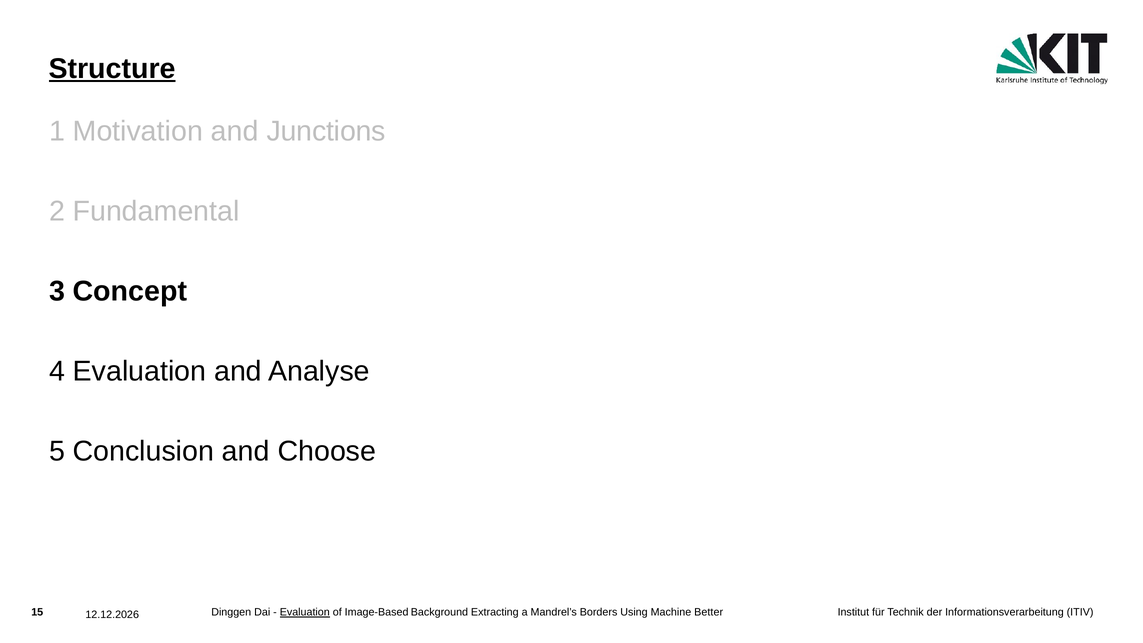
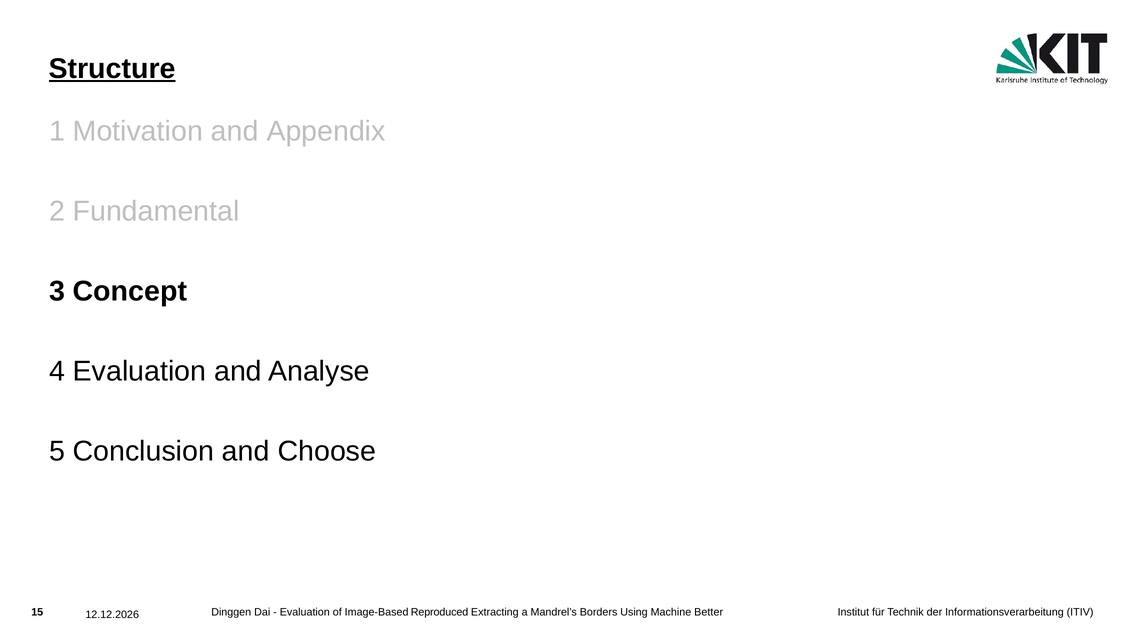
Junctions: Junctions -> Appendix (326, 132)
Evaluation underline: present -> none (305, 612)
Background: Background -> Reproduced (440, 612)
